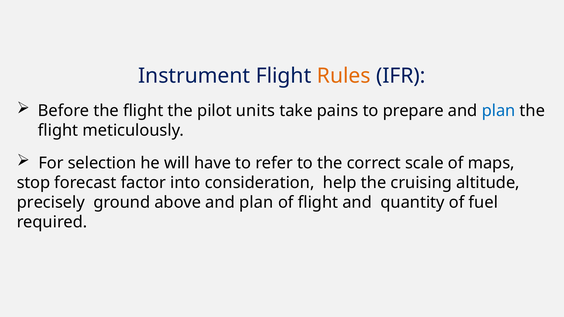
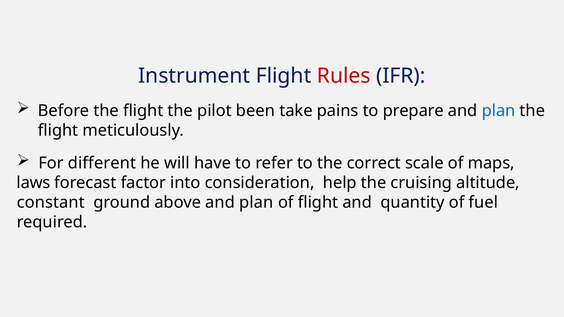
Rules colour: orange -> red (344, 76)
units: units -> been (256, 111)
selection: selection -> different (102, 163)
stop: stop -> laws (34, 183)
precisely: precisely -> constant (51, 203)
